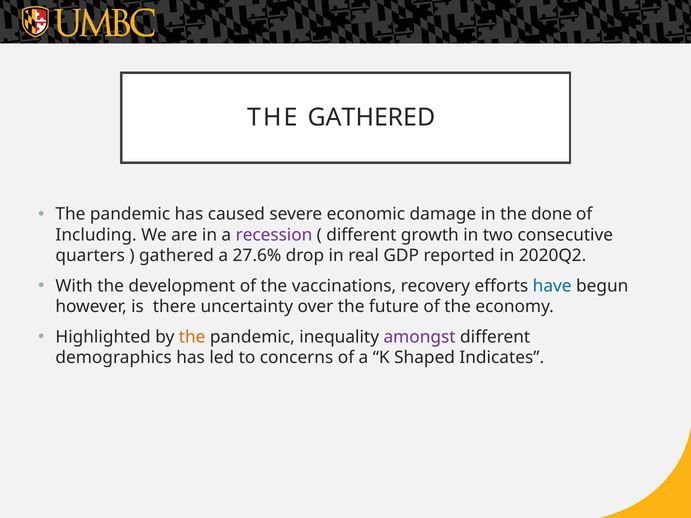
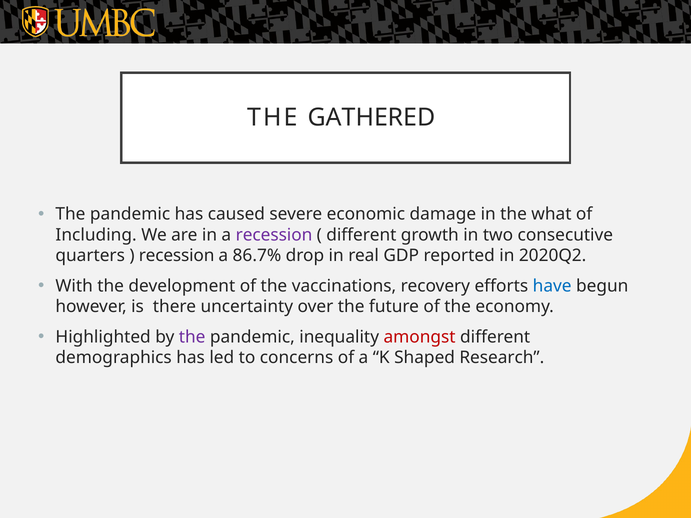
done: done -> what (551, 214)
gathered: gathered -> recession (177, 256)
27.6%: 27.6% -> 86.7% (257, 256)
the colour: orange -> purple (192, 337)
amongst colour: purple -> red (420, 337)
Indicates: Indicates -> Research (502, 358)
